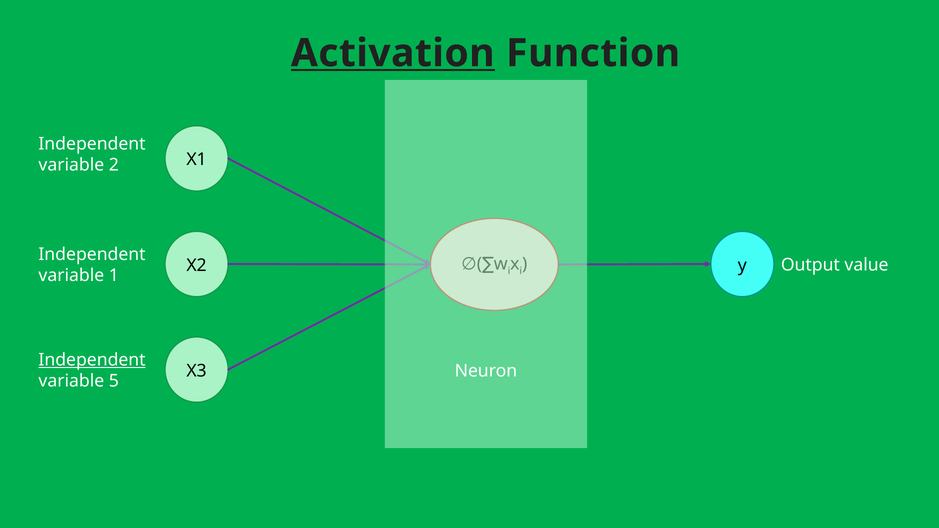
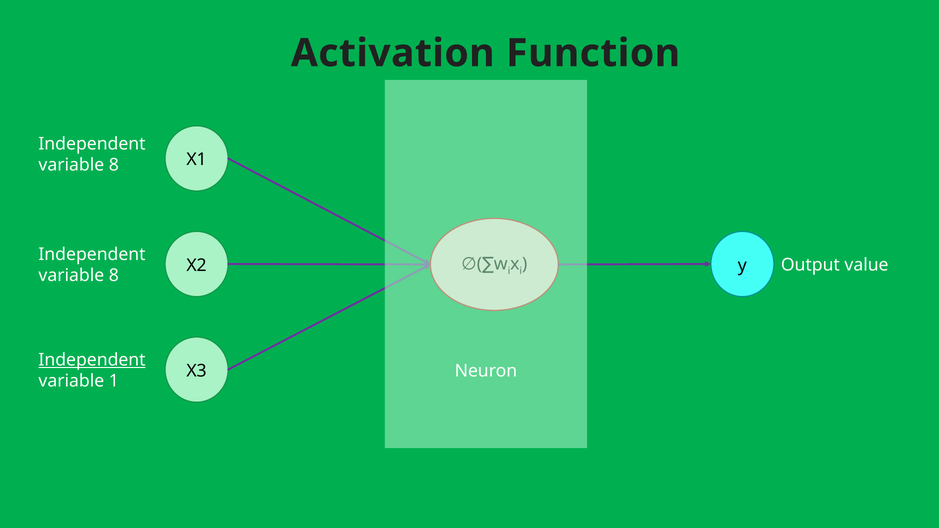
Activation underline: present -> none (393, 53)
2: 2 -> 8 (114, 165)
1: 1 -> 8 (114, 276)
5: 5 -> 1 (114, 381)
